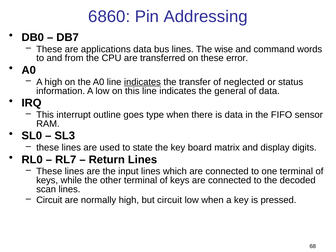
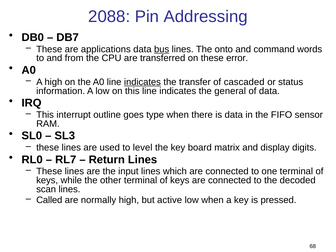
6860: 6860 -> 2088 (109, 17)
bus underline: none -> present (162, 49)
wise: wise -> onto (224, 49)
neglected: neglected -> cascaded (244, 82)
state: state -> level (143, 148)
Circuit: Circuit -> Called (49, 200)
but circuit: circuit -> active (170, 200)
